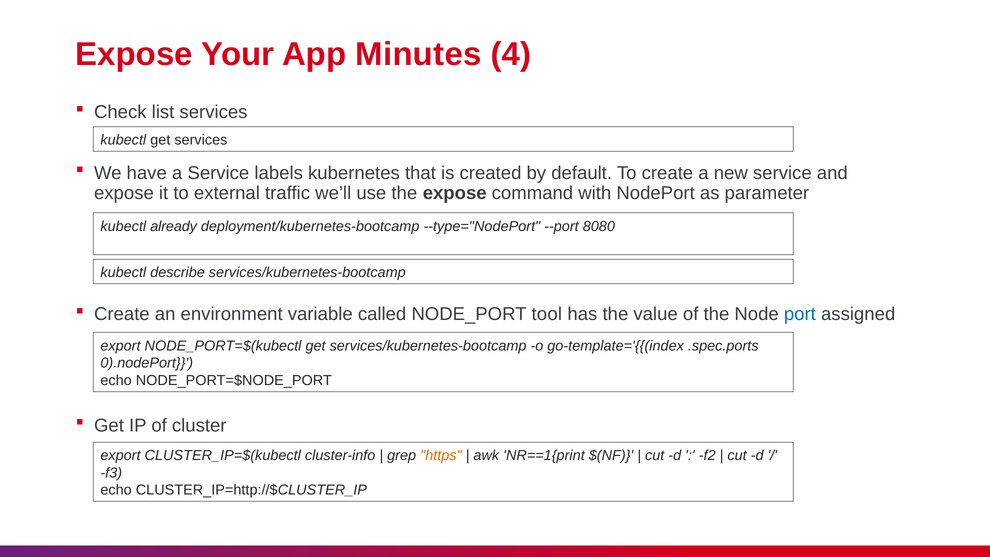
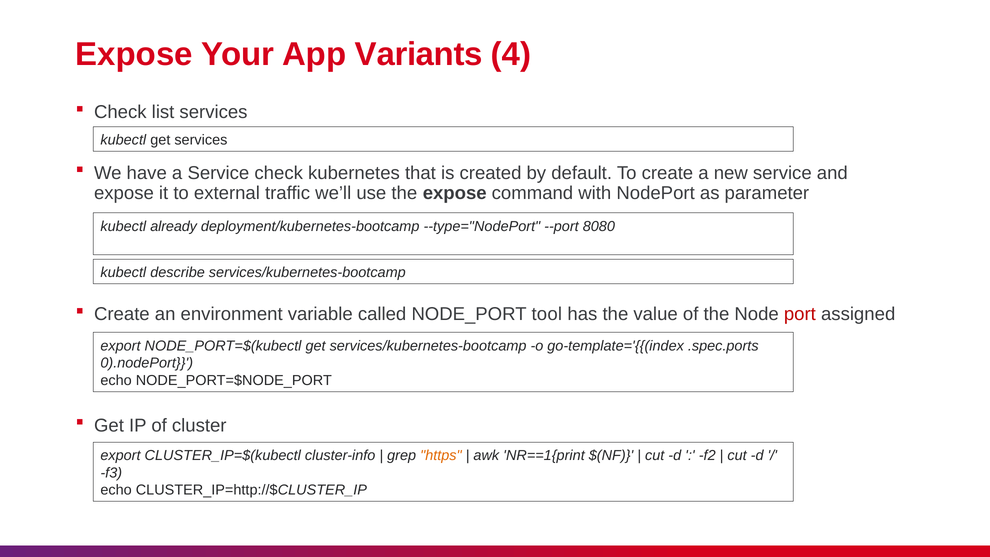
Minutes: Minutes -> Variants (419, 54)
Service labels: labels -> check (279, 173)
port colour: blue -> red (800, 314)
